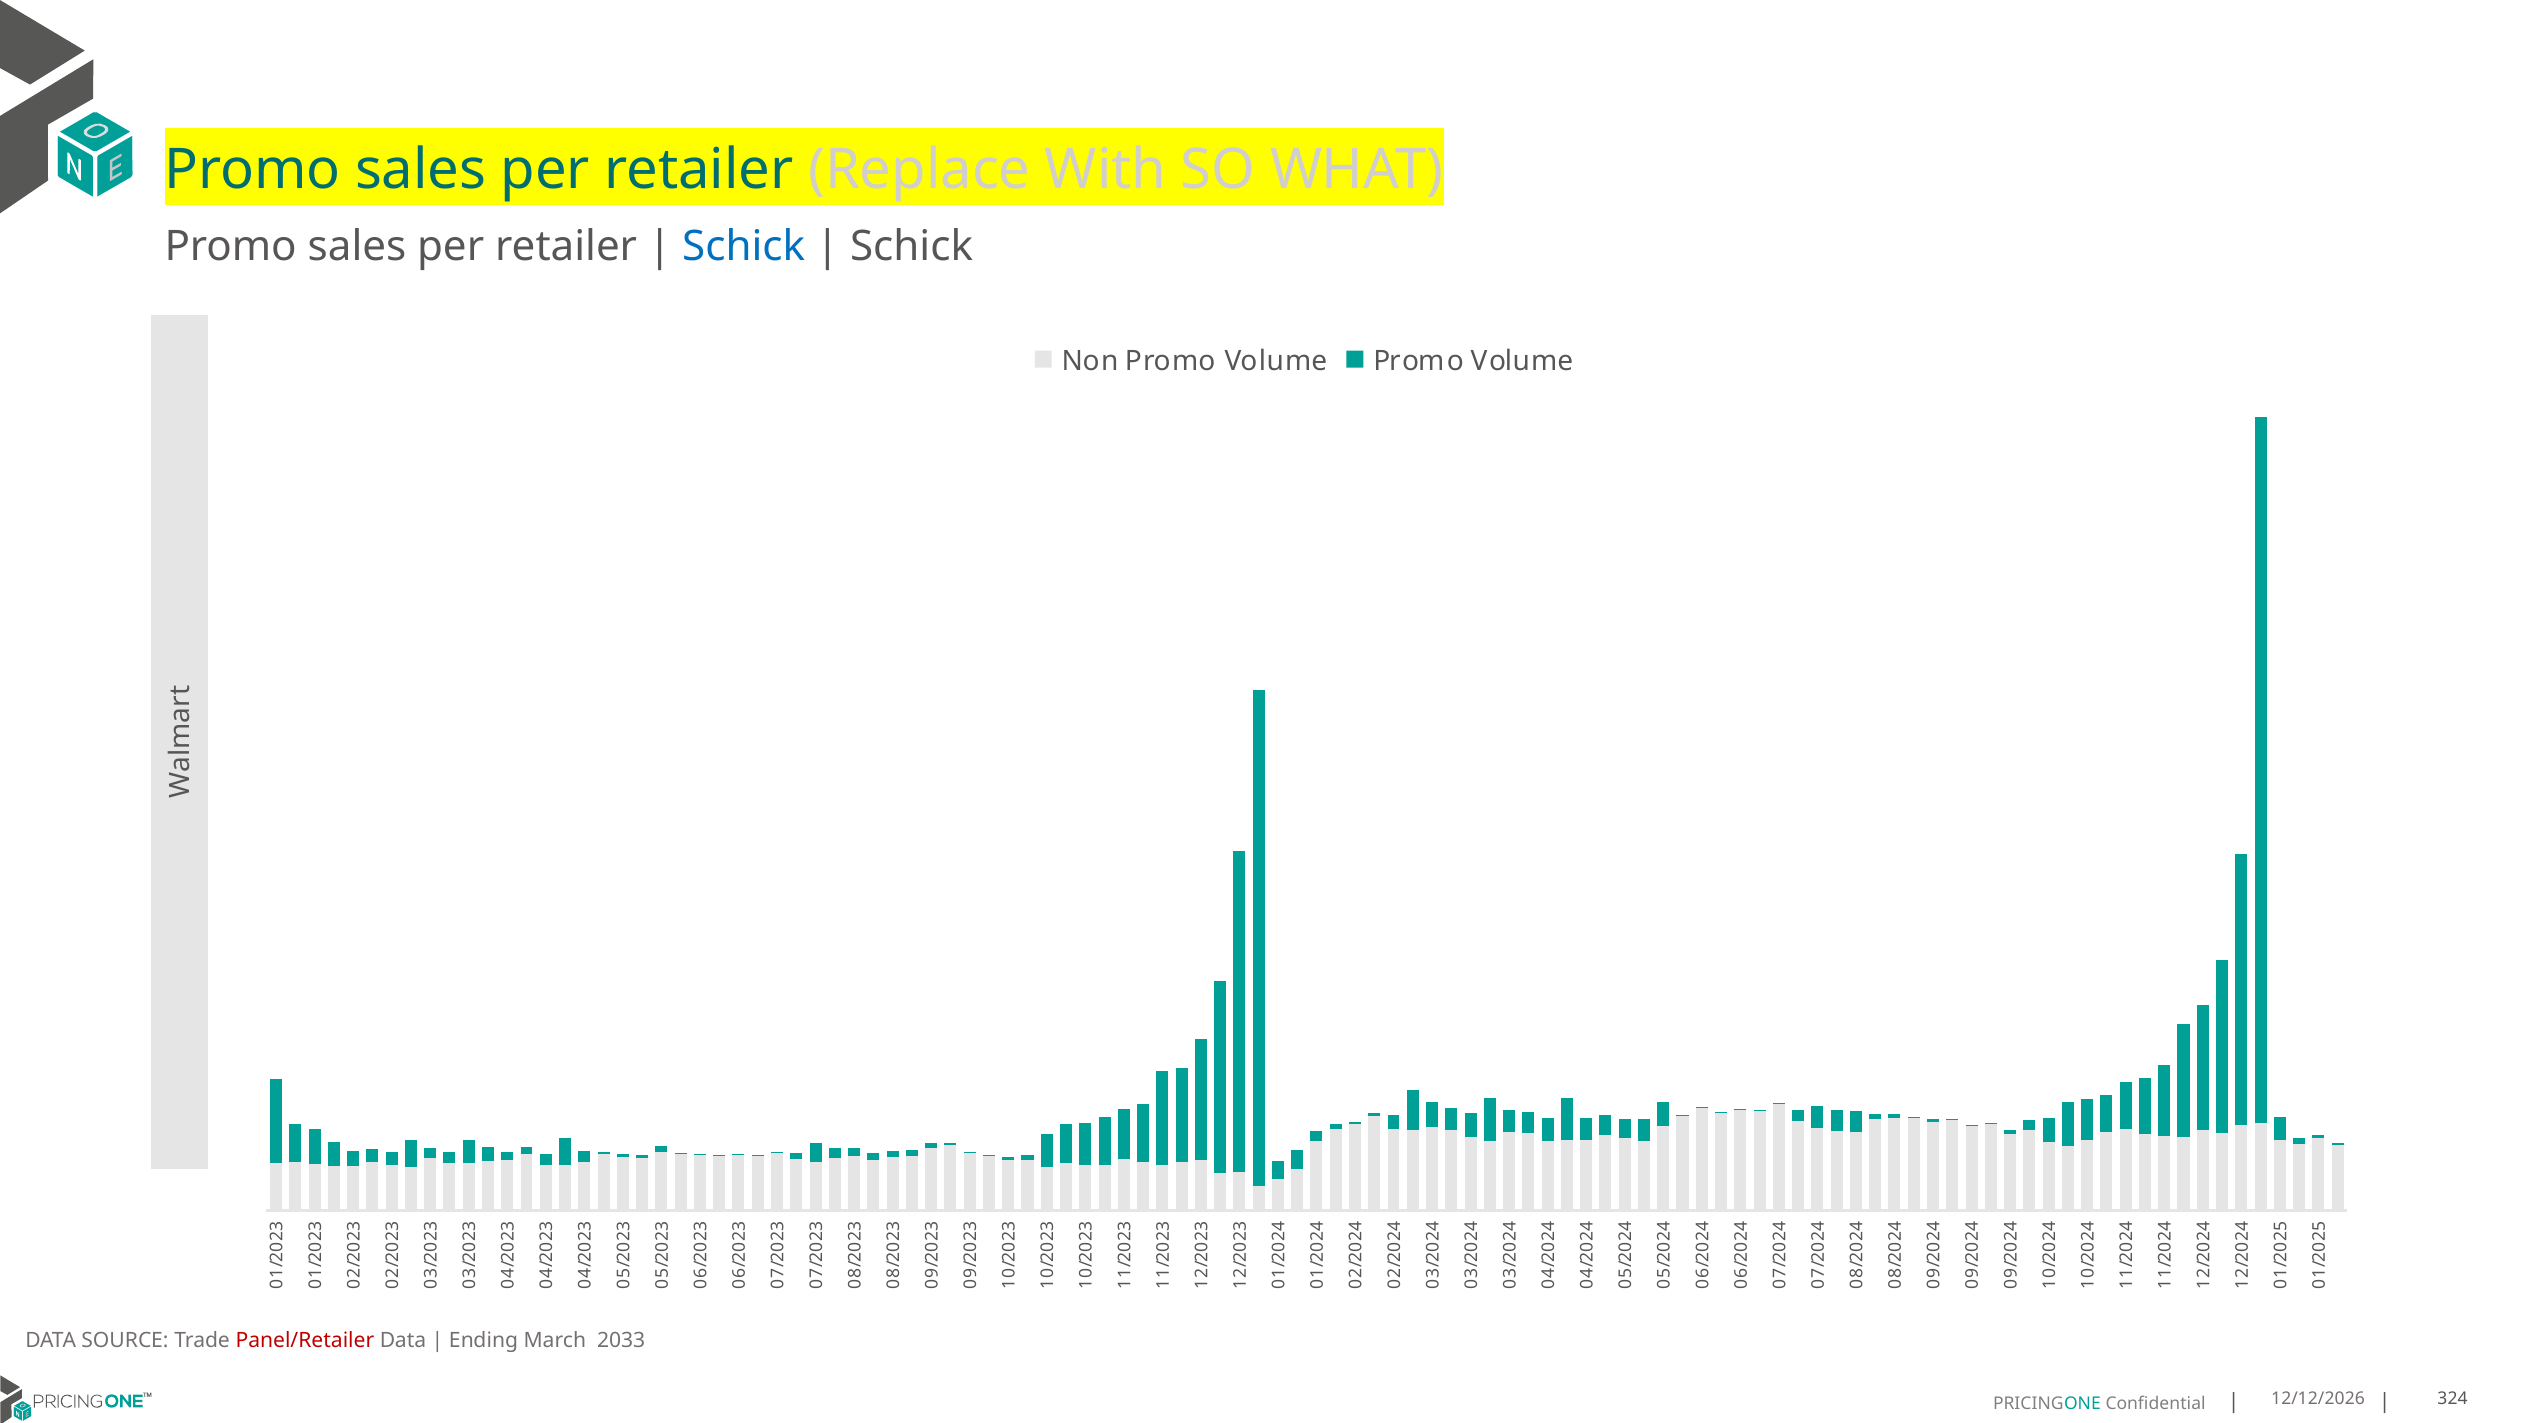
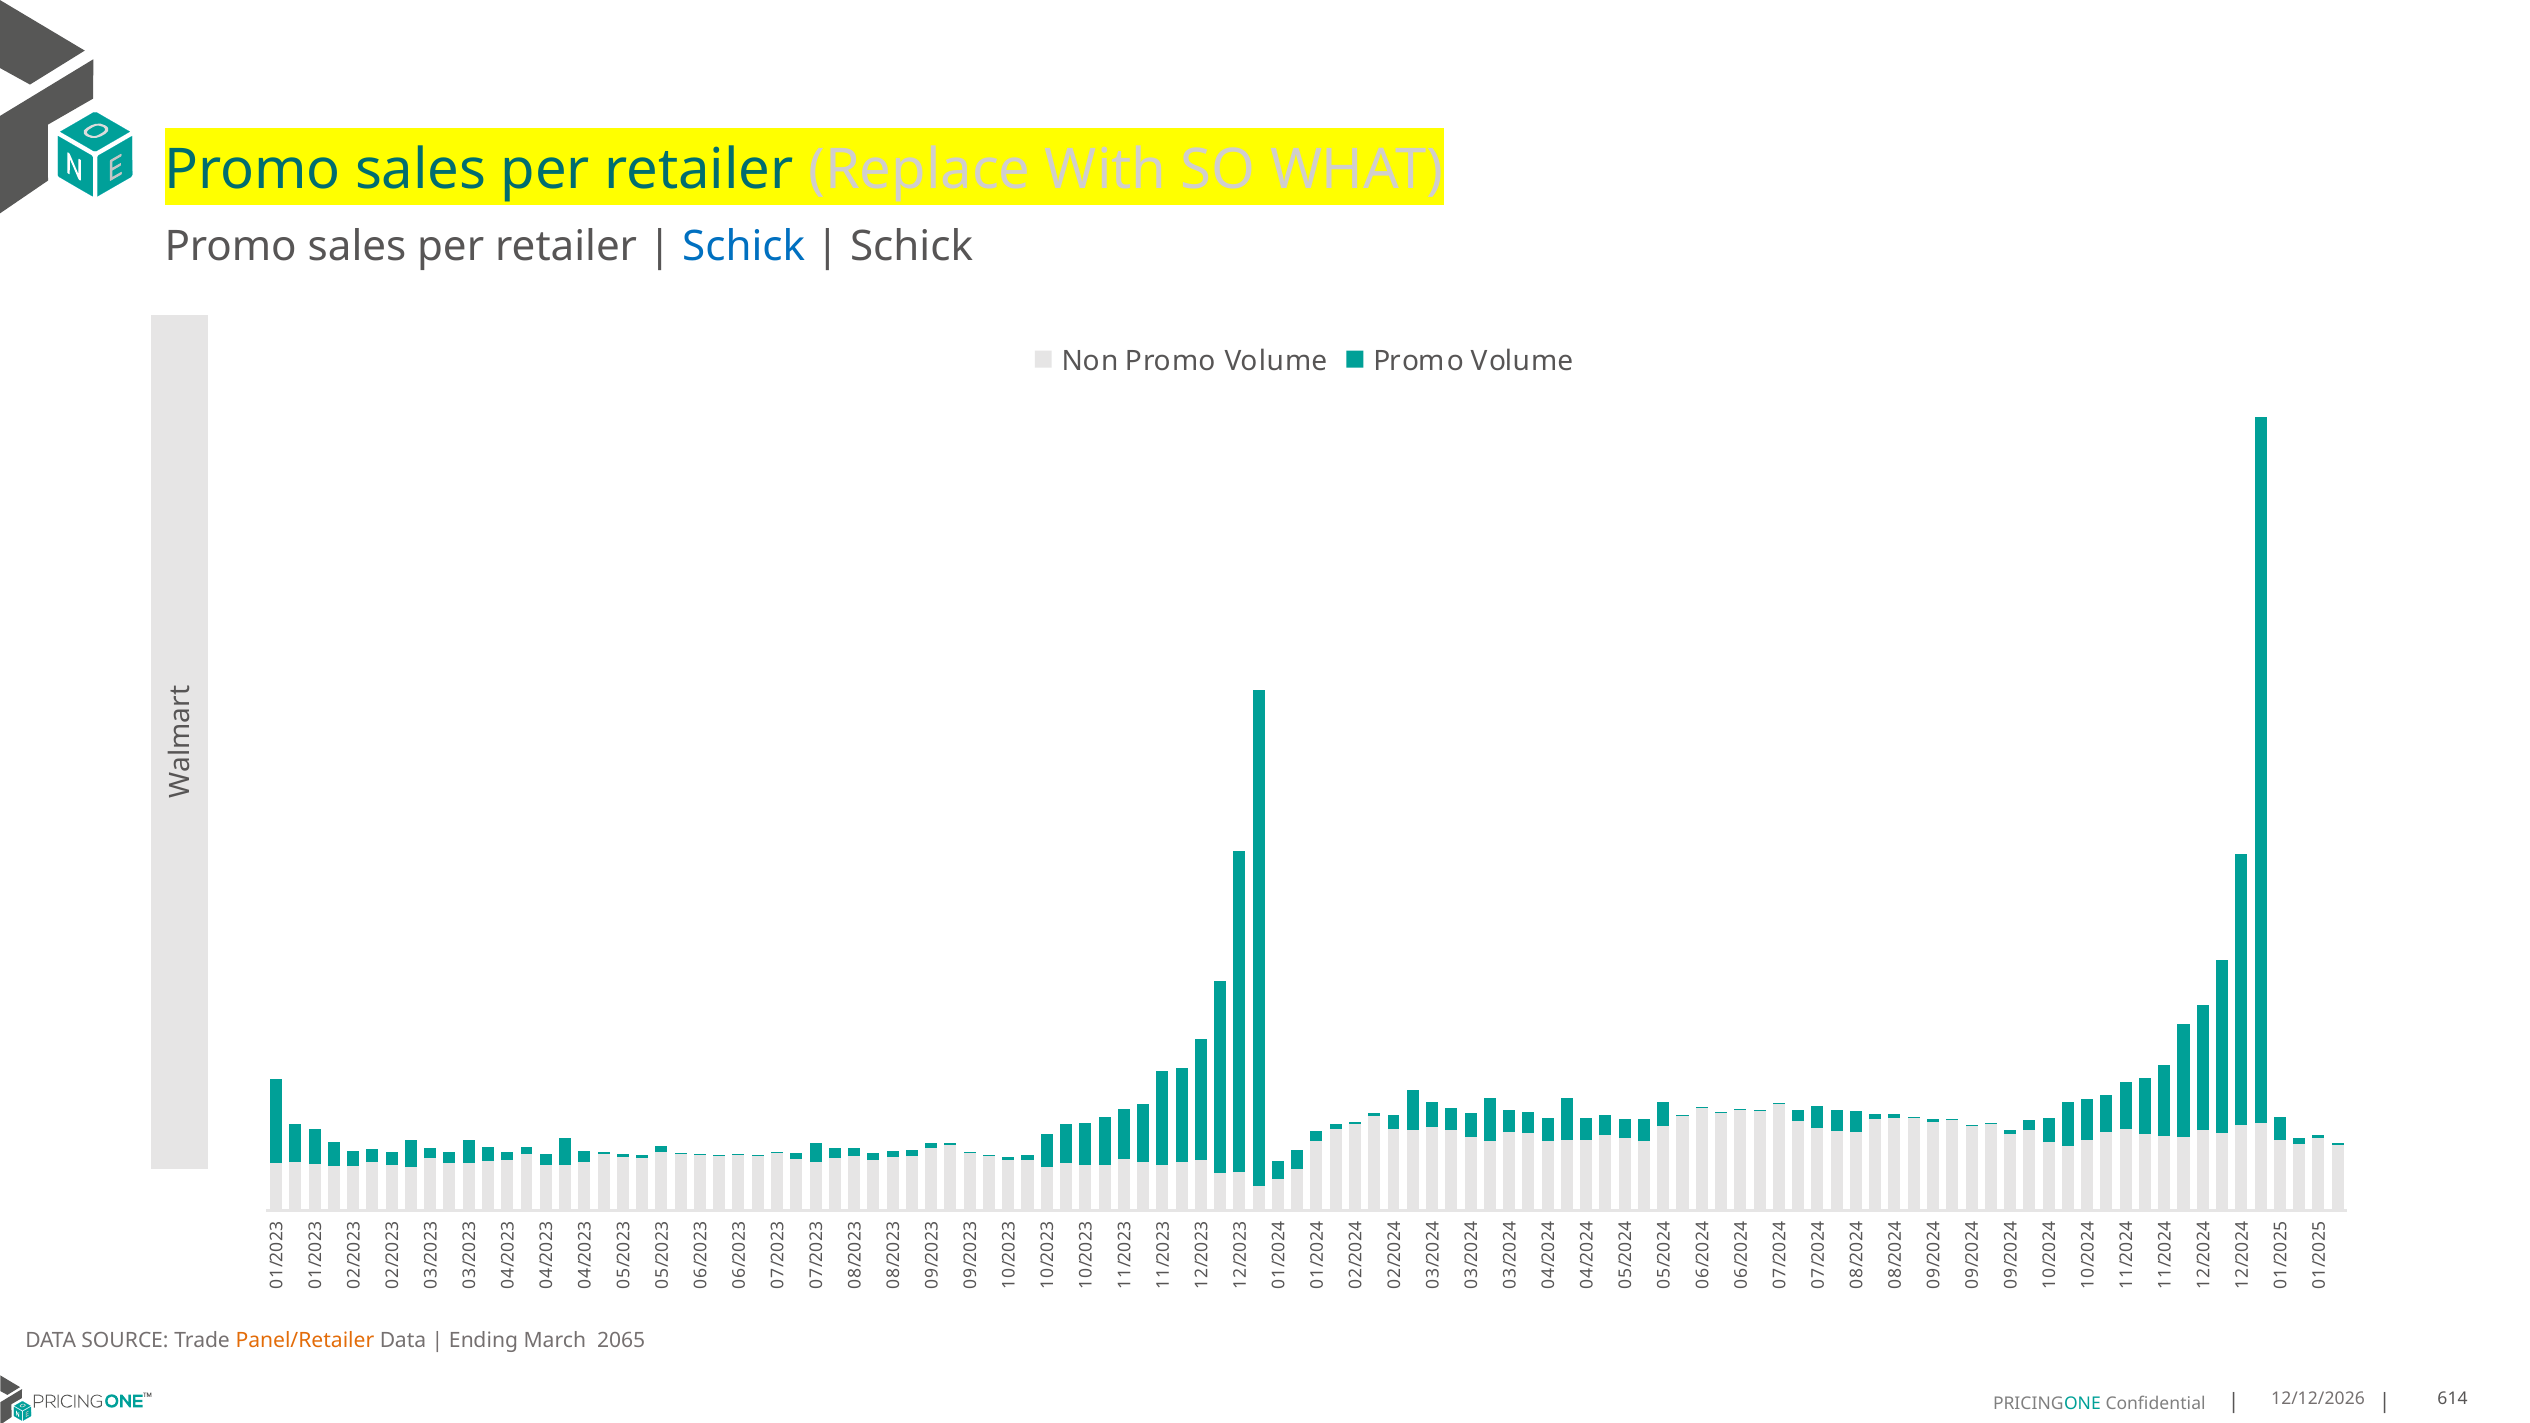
Panel/Retailer colour: red -> orange (305, 1340)
2033: 2033 -> 2065 (621, 1340)
324: 324 -> 614 (2453, 1399)
